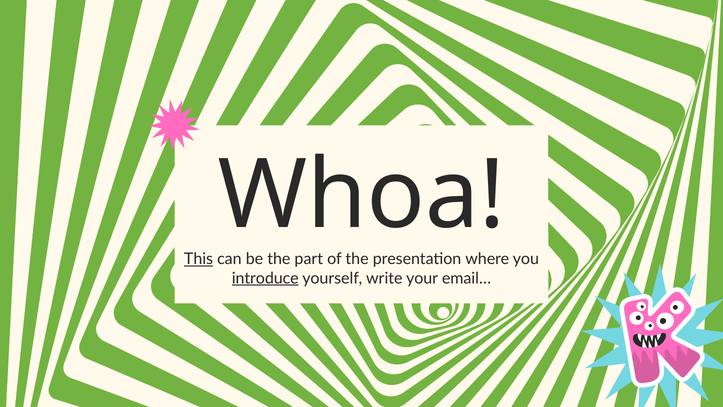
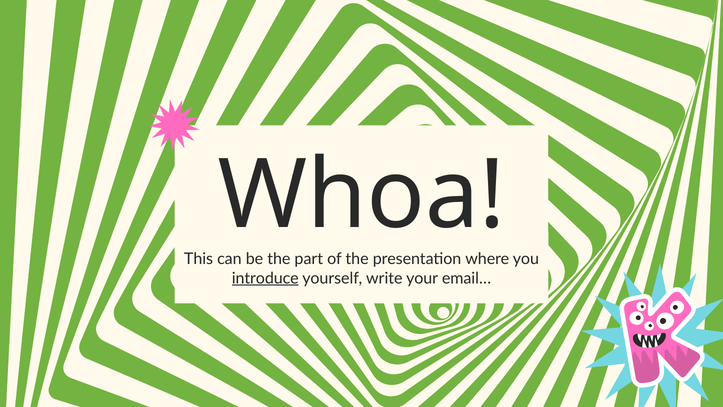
This underline: present -> none (199, 259)
